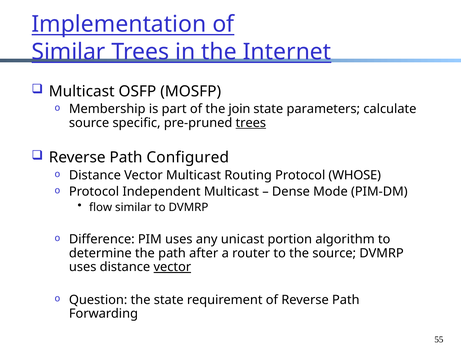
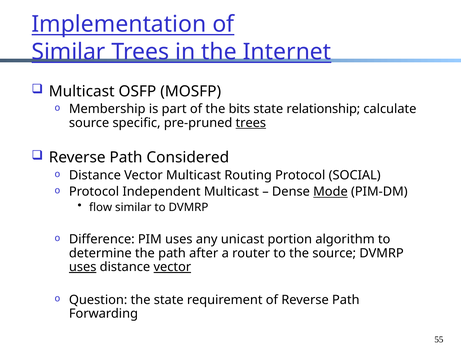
join: join -> bits (239, 109)
parameters: parameters -> relationship (323, 109)
Configured: Configured -> Considered (188, 157)
WHOSE: WHOSE -> SOCIAL (355, 175)
Mode underline: none -> present (330, 192)
uses underline: none -> present (83, 267)
